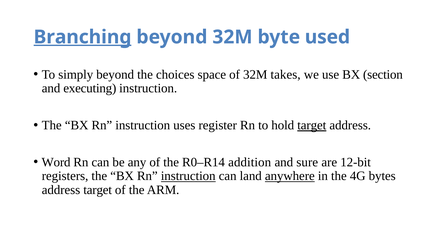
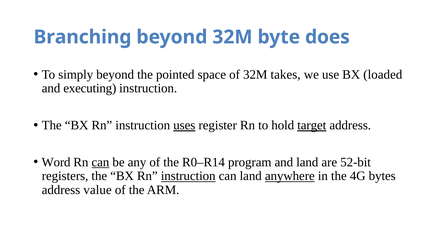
Branching underline: present -> none (83, 37)
used: used -> does (327, 37)
choices: choices -> pointed (175, 74)
section: section -> loaded (383, 74)
uses underline: none -> present (184, 125)
can underline: none -> present (100, 162)
addition: addition -> program (250, 162)
and sure: sure -> land (307, 162)
12-bit: 12-bit -> 52-bit (356, 162)
address target: target -> value (98, 190)
